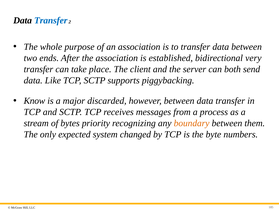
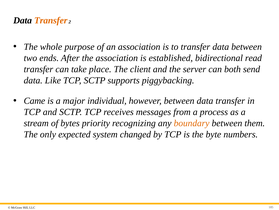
Transfer colour: blue -> orange (51, 20)
very: very -> read (253, 58)
Know: Know -> Came (34, 101)
discarded: discarded -> individual (107, 101)
